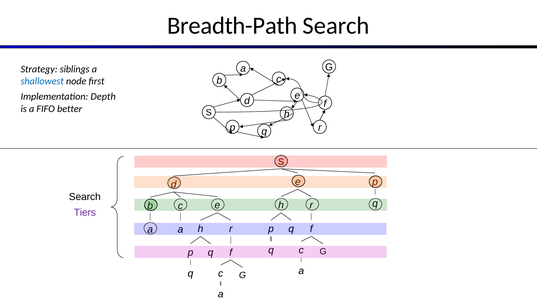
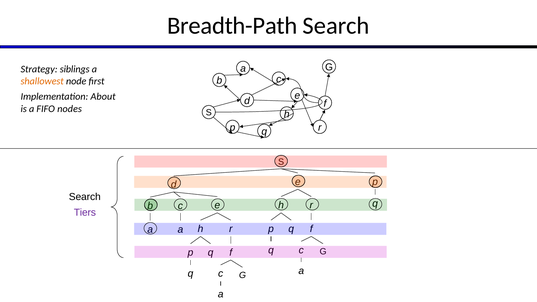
shallowest colour: blue -> orange (42, 81)
Depth: Depth -> About (103, 97)
better: better -> nodes (70, 109)
